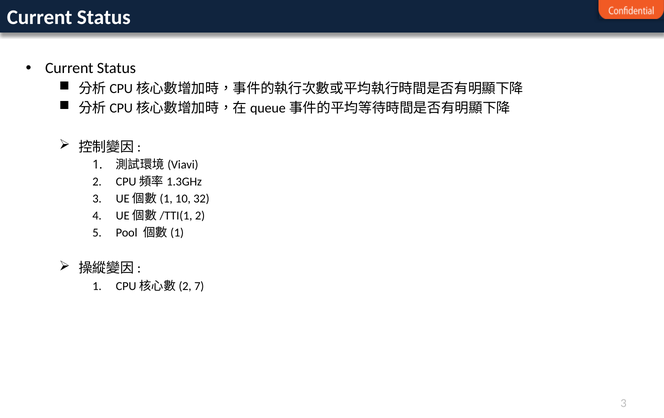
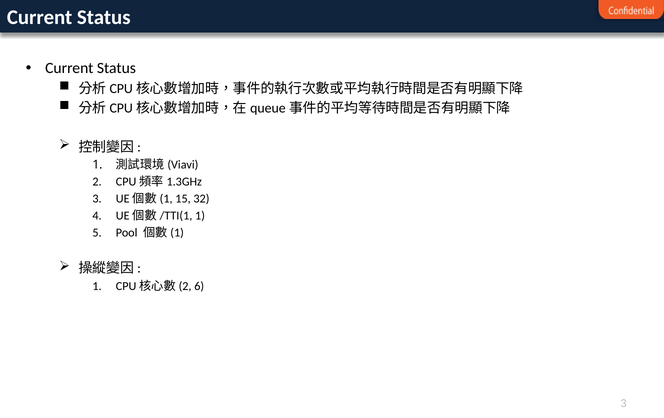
10: 10 -> 15 (183, 199)
2: 2 -> 1 (200, 216)
7: 7 -> 6 (199, 286)
